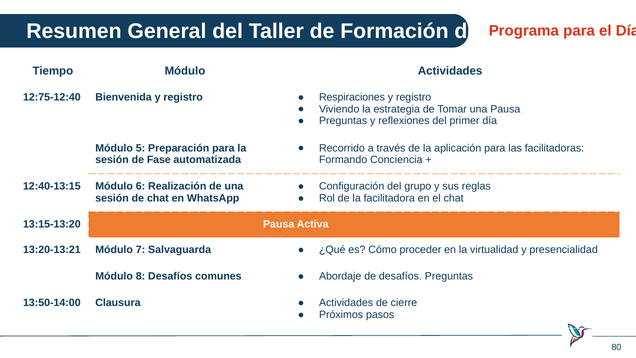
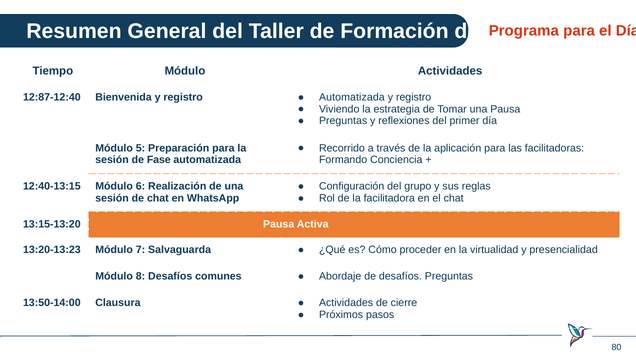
12:75-12:40: 12:75-12:40 -> 12:87-12:40 (52, 97)
Respiraciones: Respiraciones -> Automatizada (352, 97)
13:20-13:21: 13:20-13:21 -> 13:20-13:23 (52, 250)
